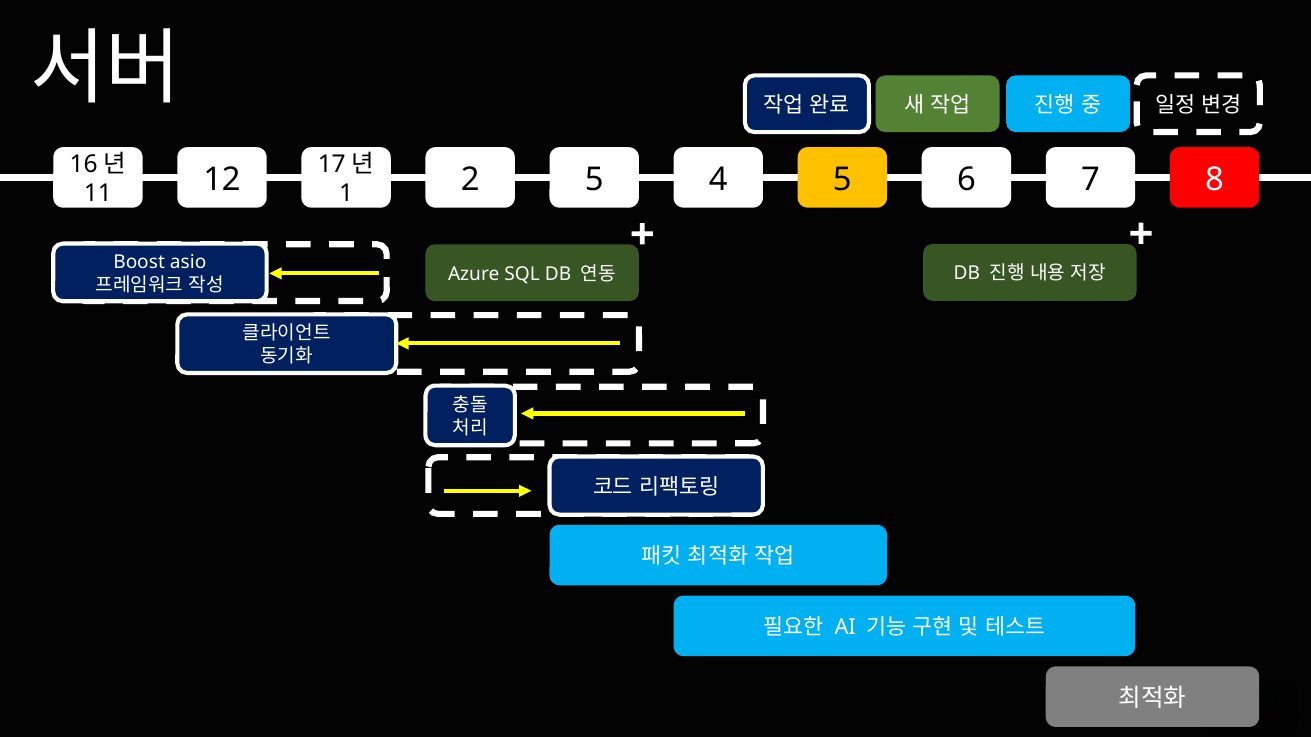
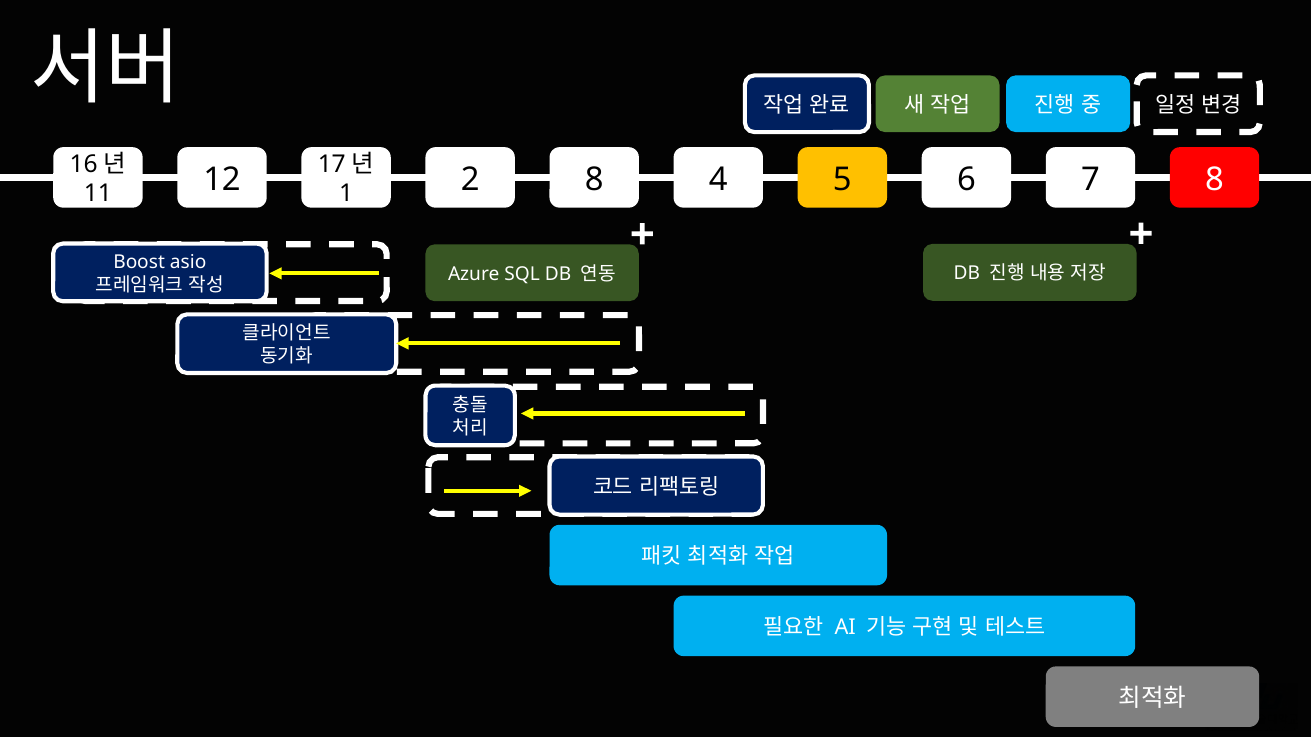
2 5: 5 -> 8 (594, 180)
